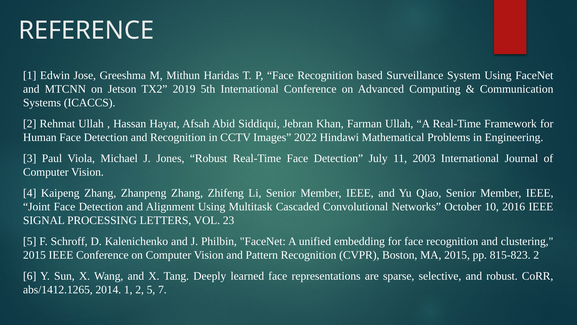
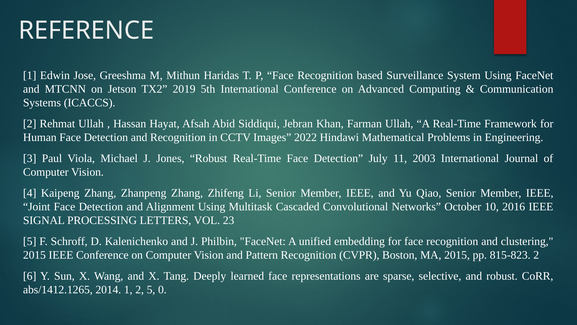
7: 7 -> 0 (162, 289)
